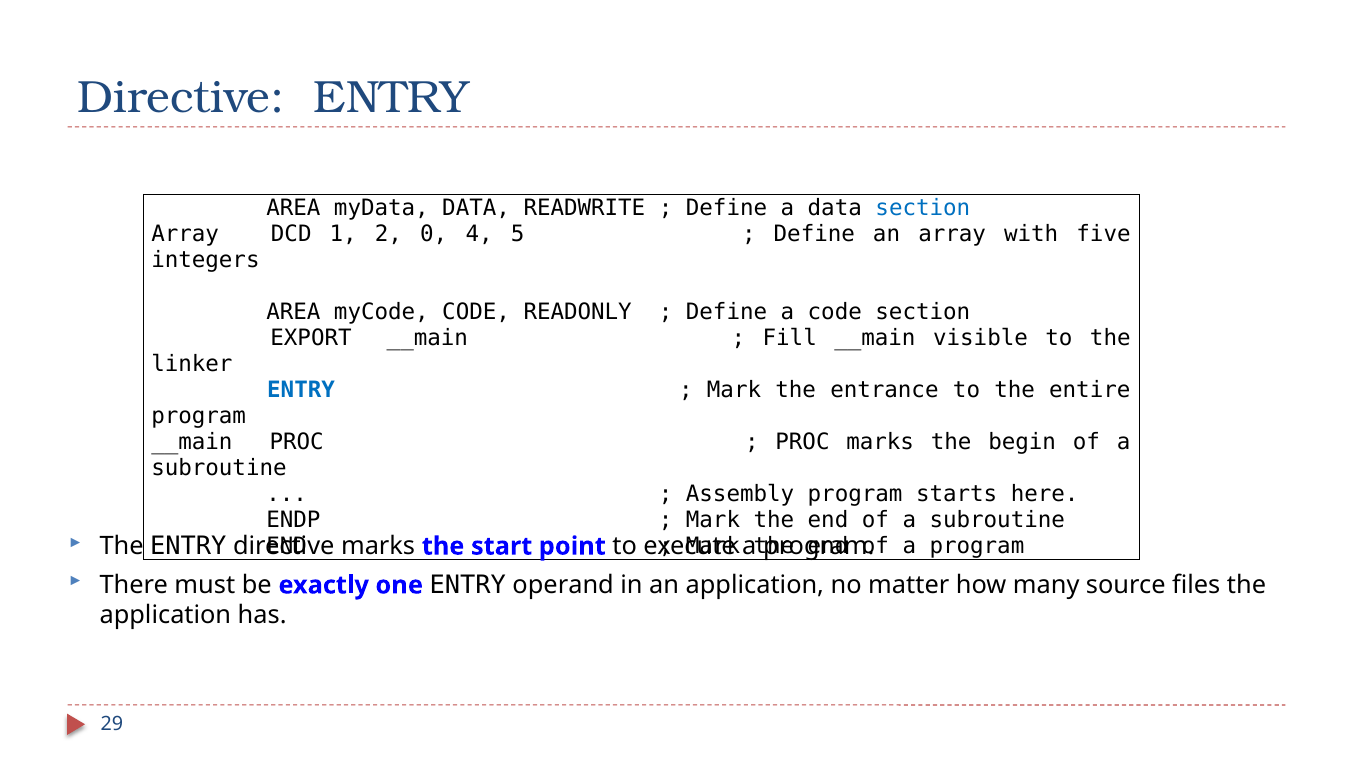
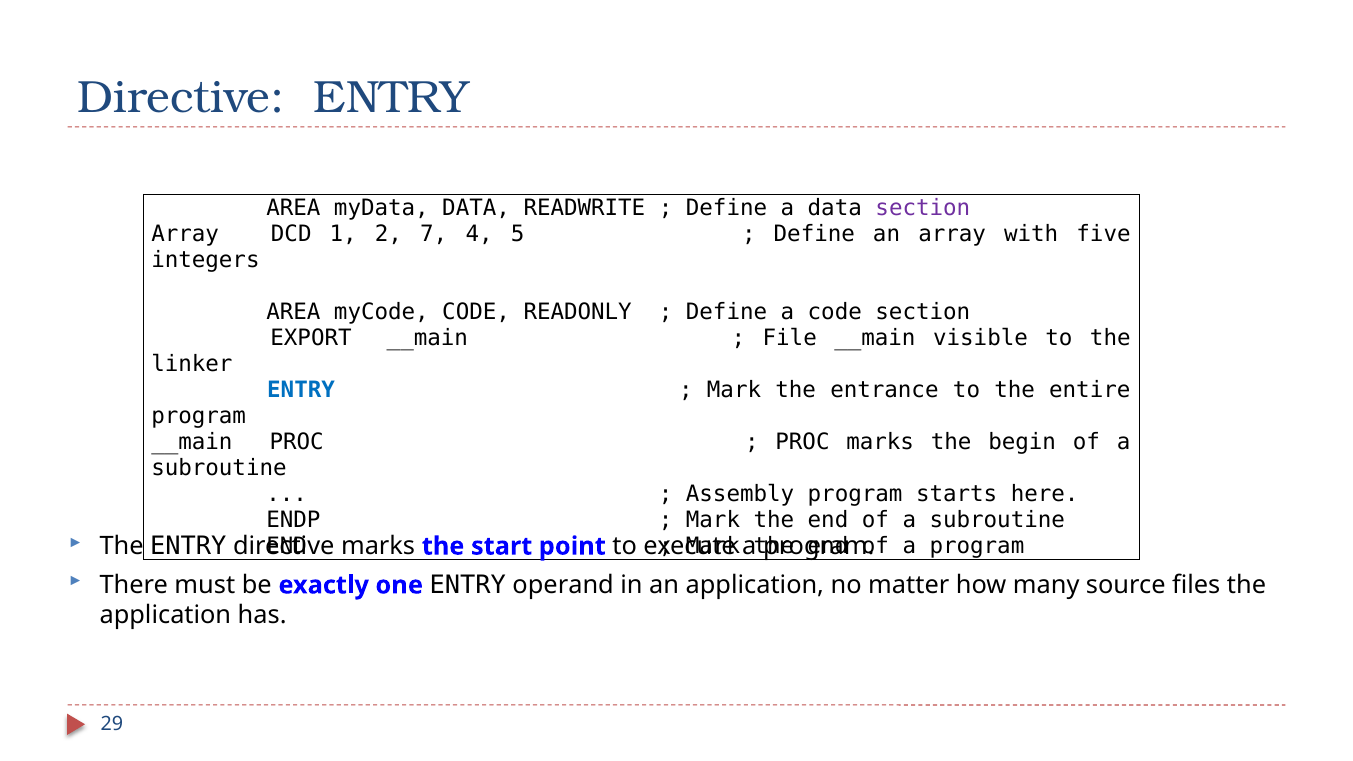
section colour: blue -> purple (923, 208)
0: 0 -> 7 (434, 234)
Fill: Fill -> File (790, 338)
